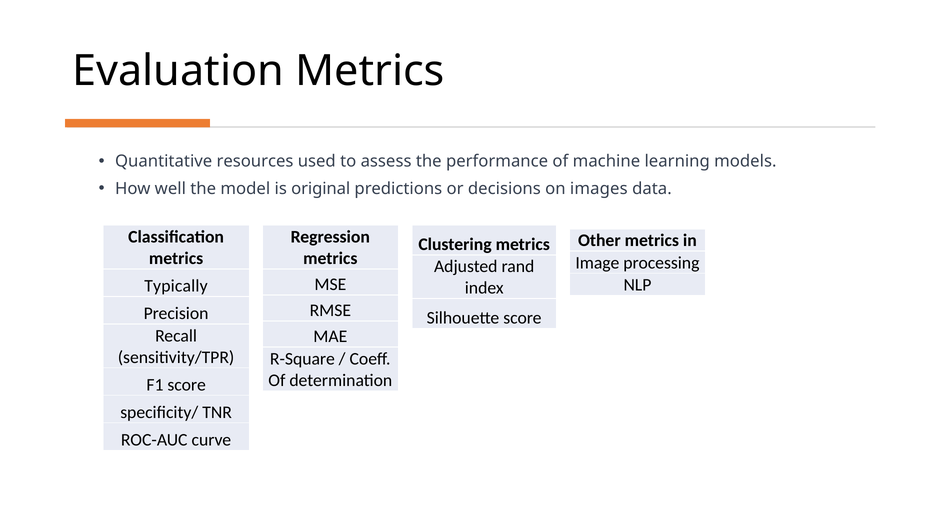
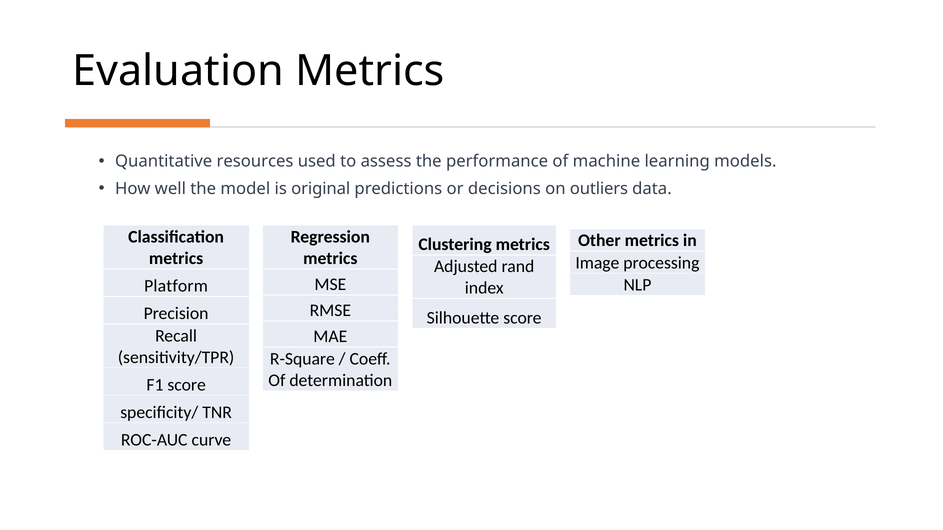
images: images -> outliers (599, 189)
Typically: Typically -> Platform (176, 286)
